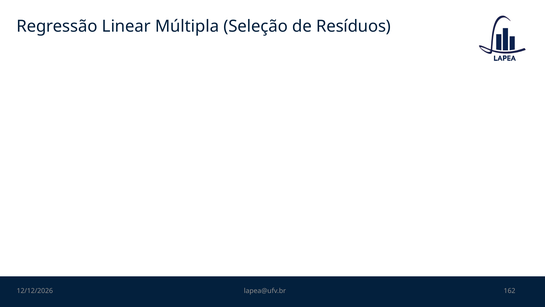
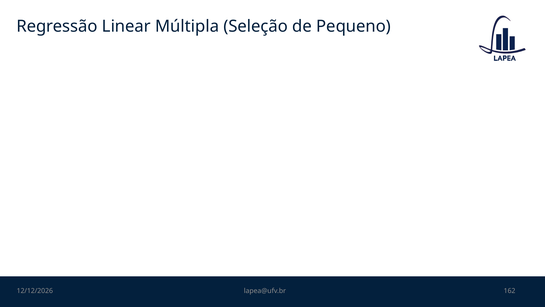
Resíduos: Resíduos -> Pequeno (354, 26)
